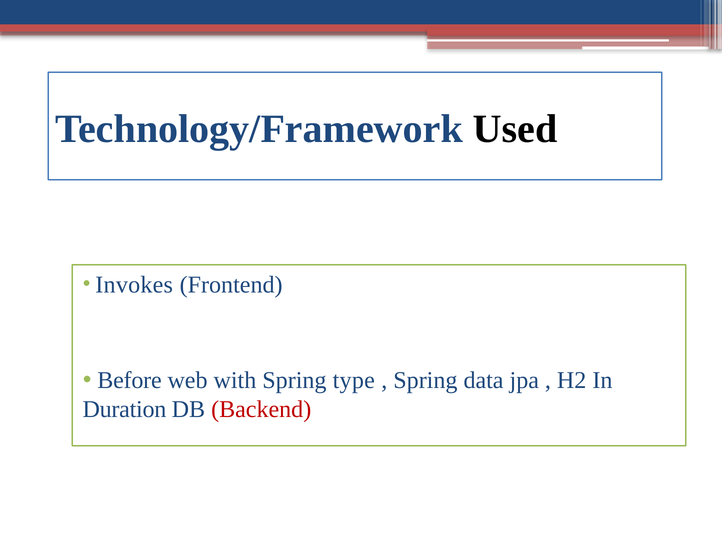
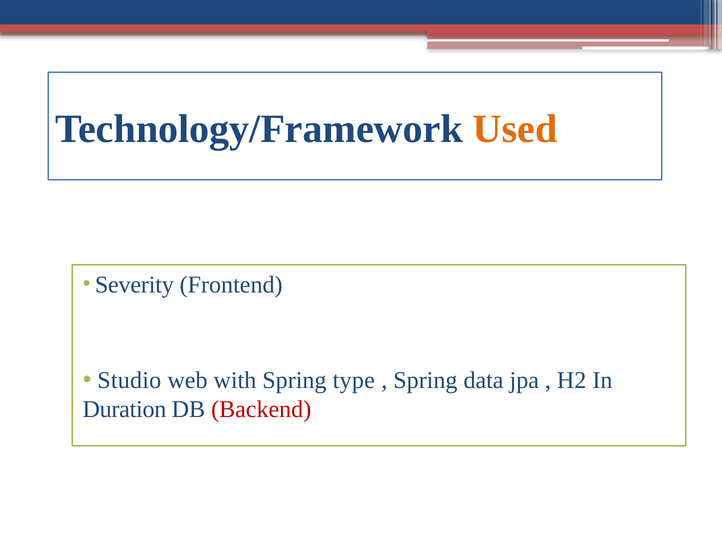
Used colour: black -> orange (515, 129)
Invokes: Invokes -> Severity (134, 284)
Before: Before -> Studio (129, 380)
